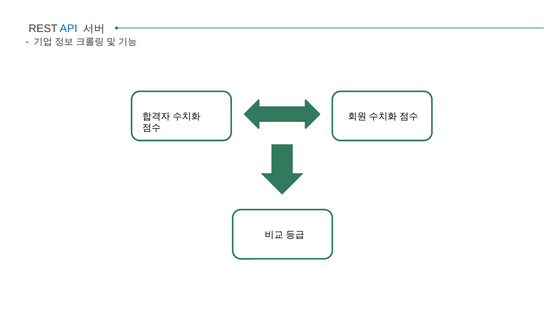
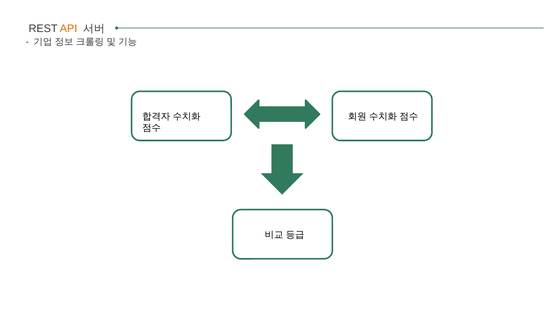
API colour: blue -> orange (69, 29)
